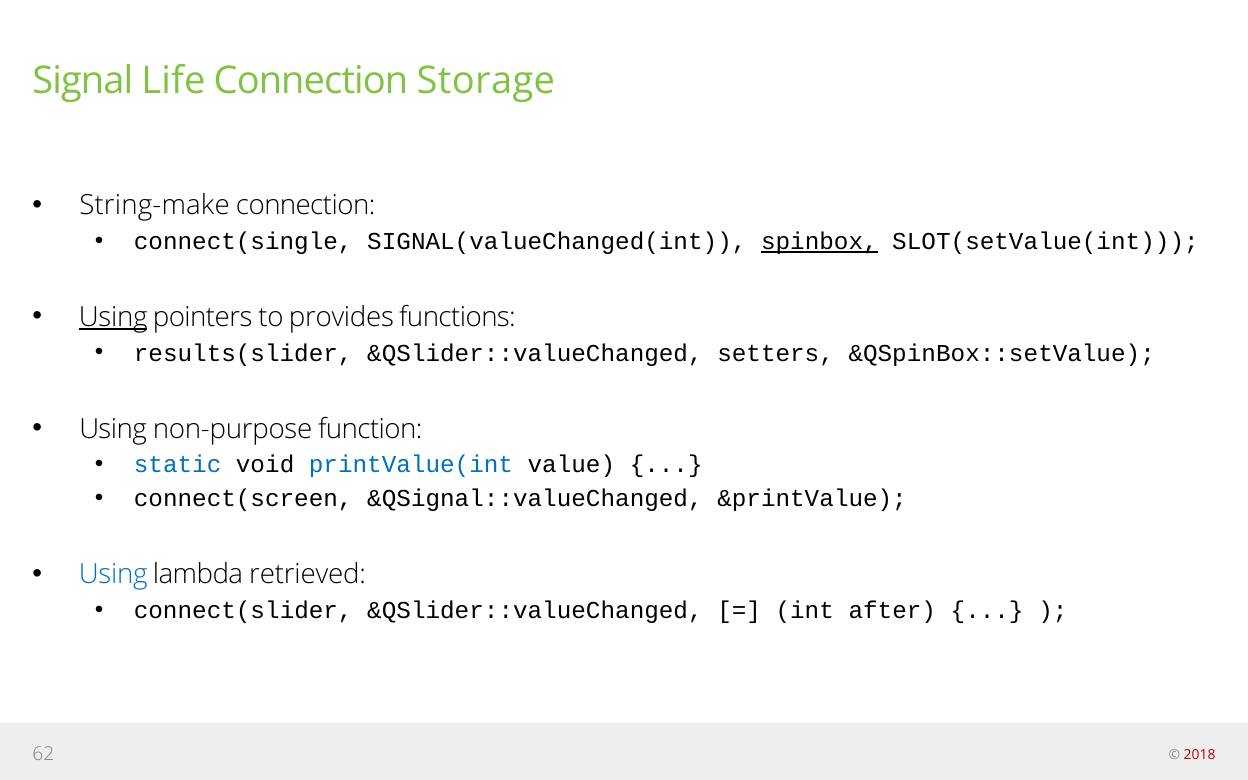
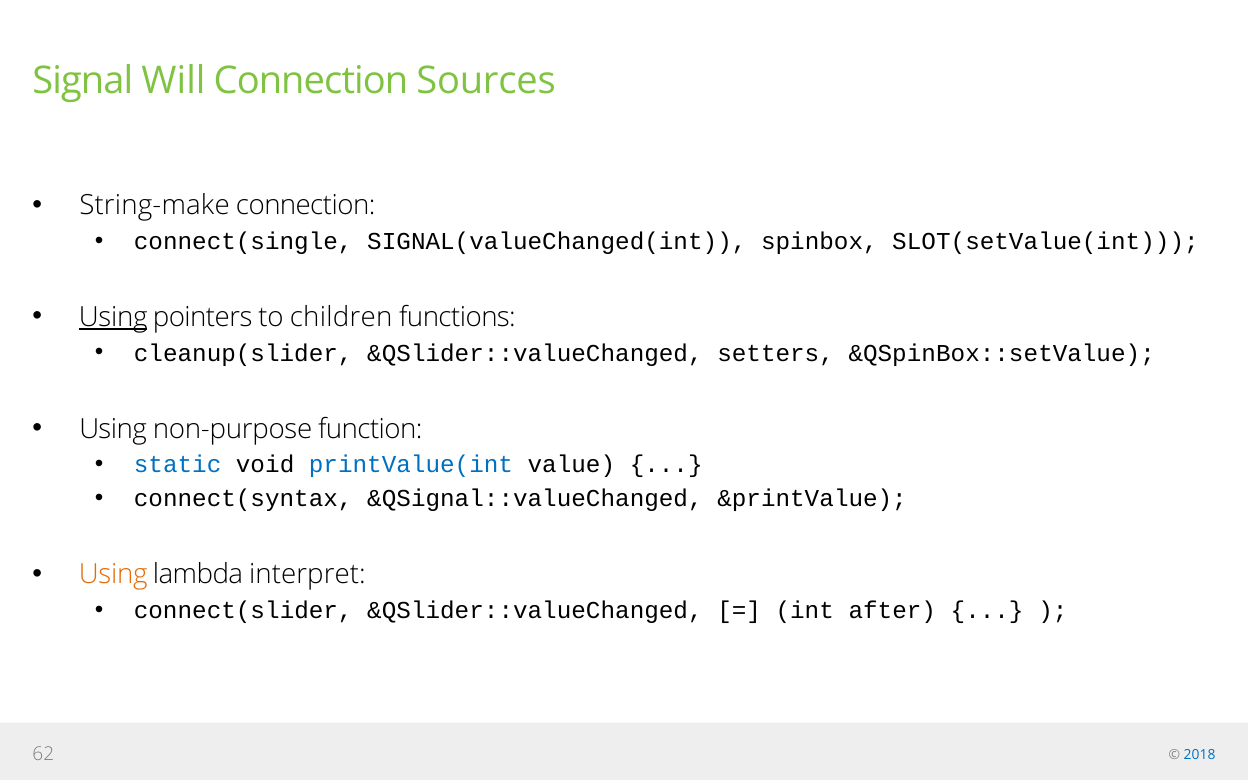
Life: Life -> Will (173, 81)
Storage: Storage -> Sources (486, 81)
spinbox underline: present -> none (819, 241)
provides: provides -> children (341, 317)
results(slider: results(slider -> cleanup(slider (243, 353)
connect(screen: connect(screen -> connect(syntax (243, 499)
Using colour: blue -> orange (113, 575)
retrieved: retrieved -> interpret (307, 575)
2018 colour: red -> blue (1200, 755)
